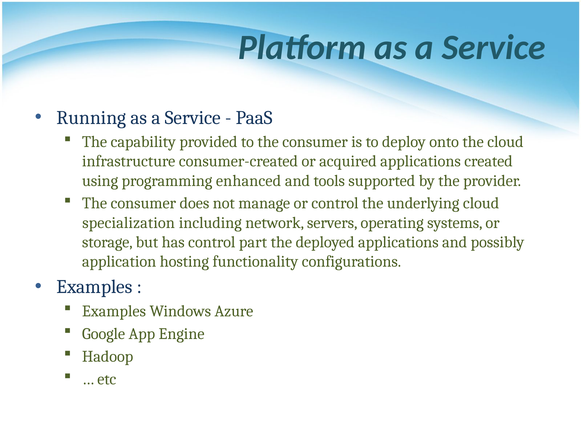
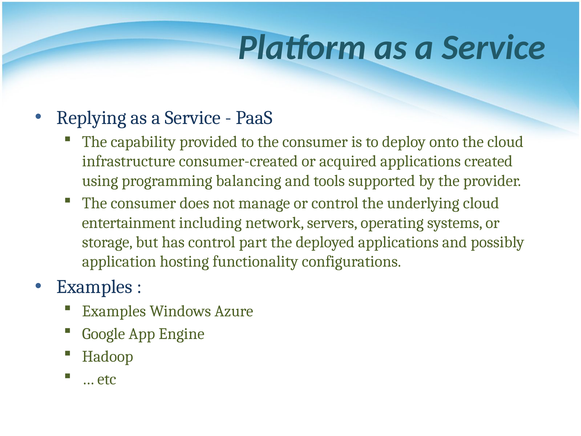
Running: Running -> Replying (91, 118)
enhanced: enhanced -> balancing (249, 181)
specialization: specialization -> entertainment (129, 223)
